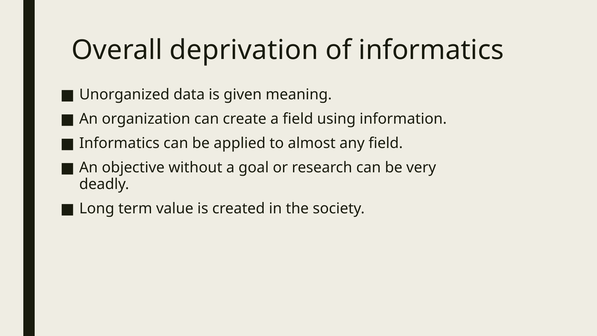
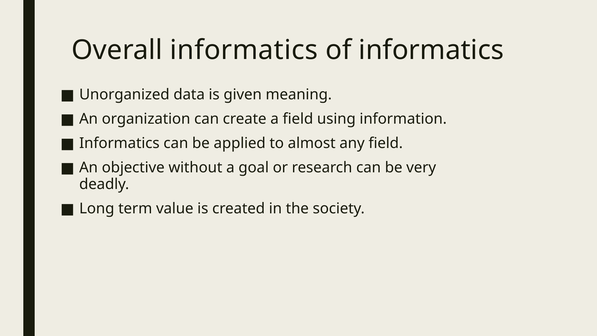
Overall deprivation: deprivation -> informatics (244, 50)
